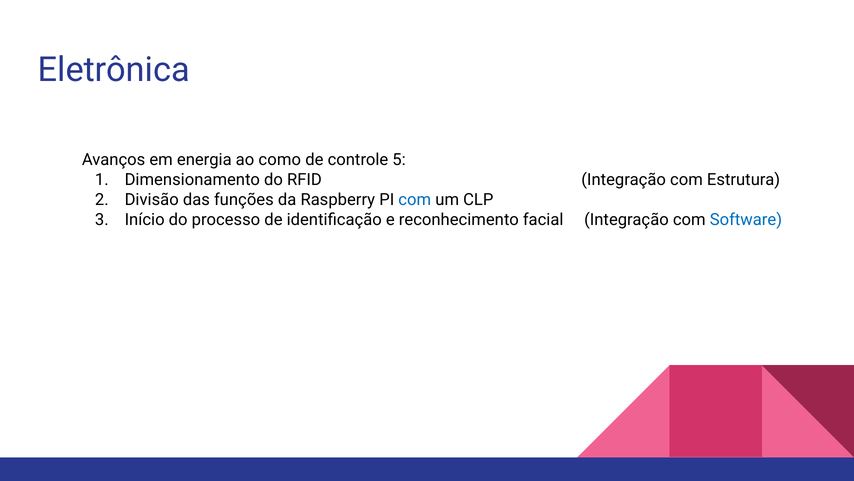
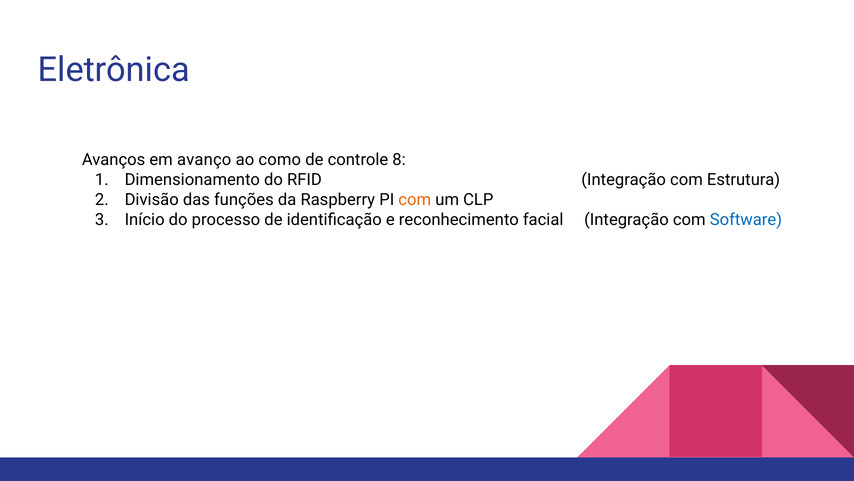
energia: energia -> avanço (204, 160)
5: 5 -> 8 (399, 160)
com colour: blue -> orange (415, 200)
